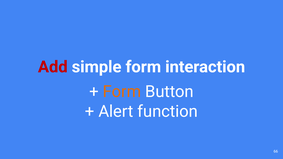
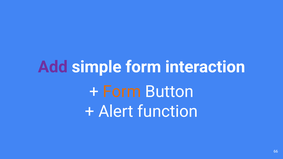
Add colour: red -> purple (53, 67)
